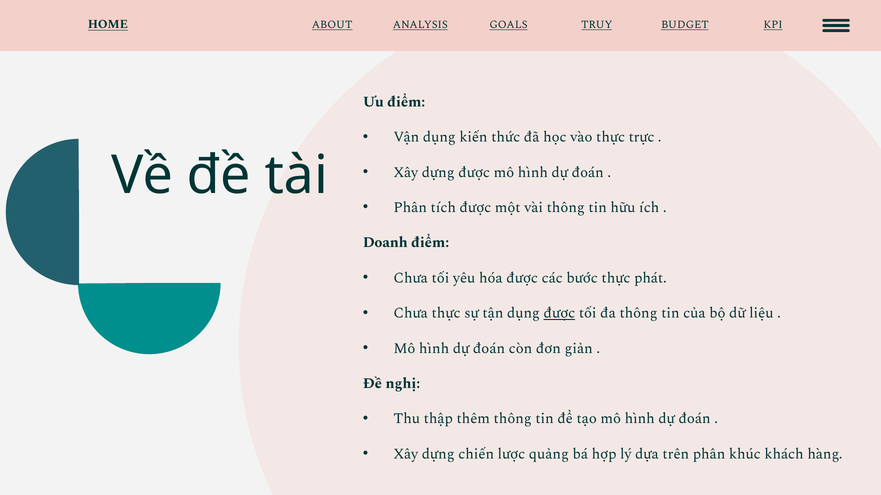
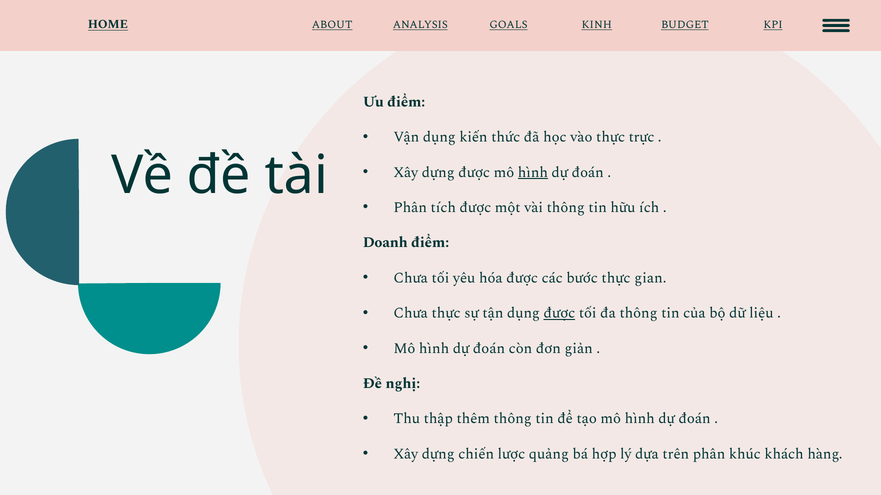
TRUY: TRUY -> KINH (597, 24)
hình underline: none -> present (533, 172)
phát: phát -> gian (650, 278)
